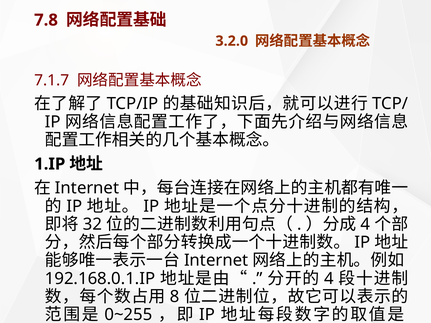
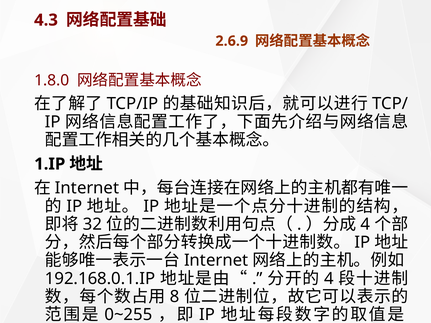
7.8: 7.8 -> 4.3 (46, 20)
3.2.0: 3.2.0 -> 2.6.9 (232, 41)
7.1.7: 7.1.7 -> 1.8.0 (52, 80)
